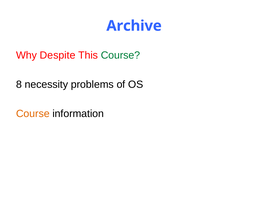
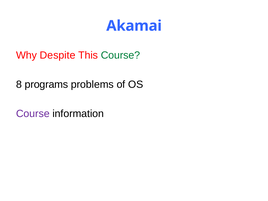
Archive: Archive -> Akamai (134, 26)
necessity: necessity -> programs (46, 84)
Course colour: orange -> purple (33, 114)
